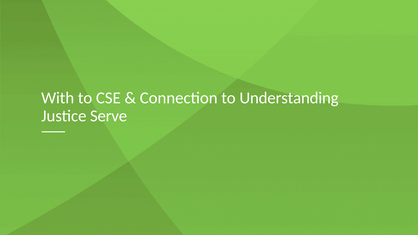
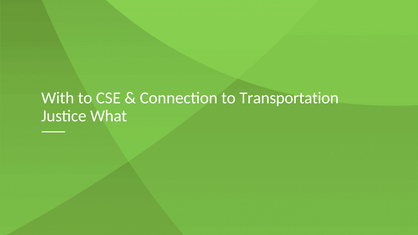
Understanding: Understanding -> Transportation (289, 98)
Serve: Serve -> What (109, 116)
